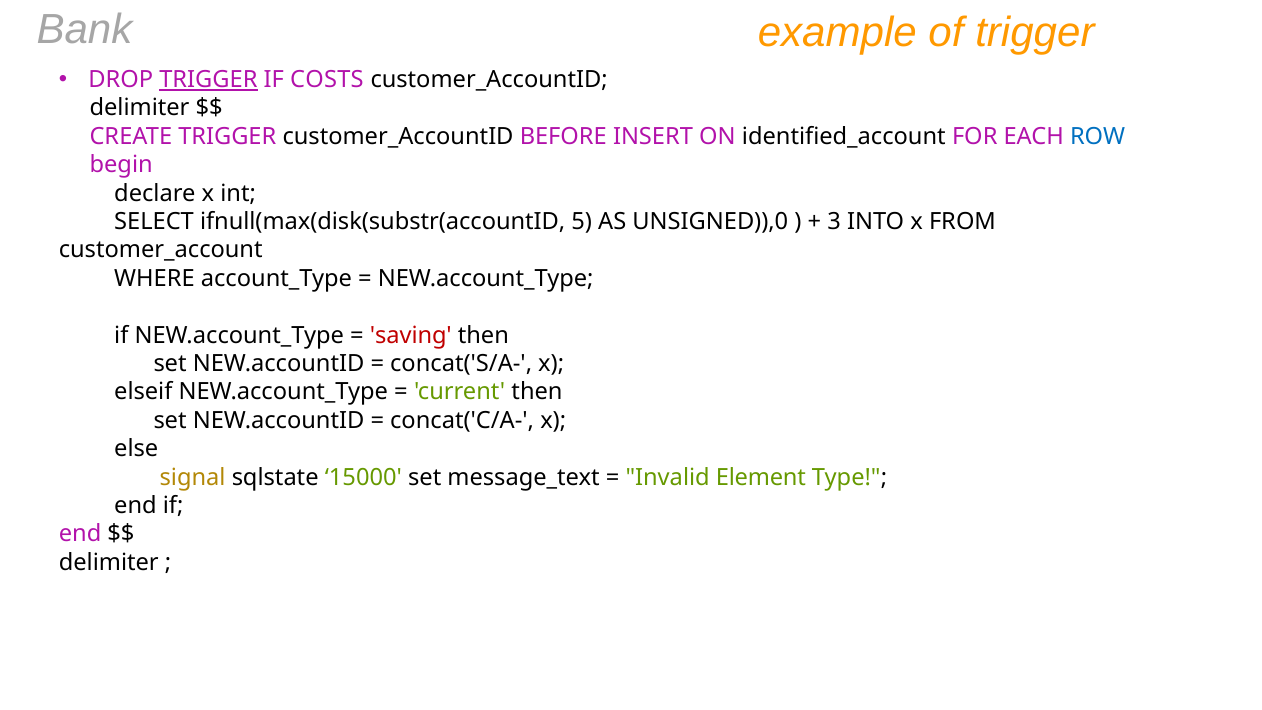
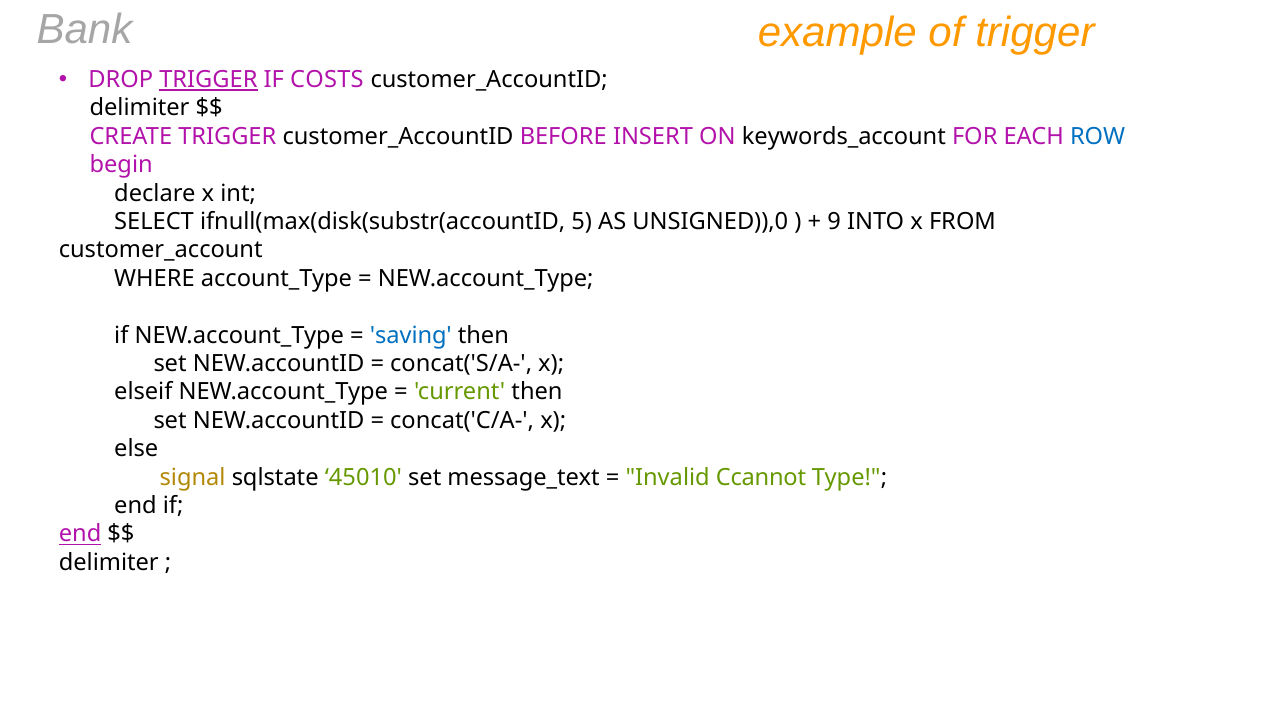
identified_account: identified_account -> keywords_account (844, 137)
3: 3 -> 9 (834, 222)
saving colour: red -> blue (411, 335)
15000: 15000 -> 45010 (363, 477)
Element: Element -> Ccannot (761, 477)
end underline: none -> present (80, 534)
